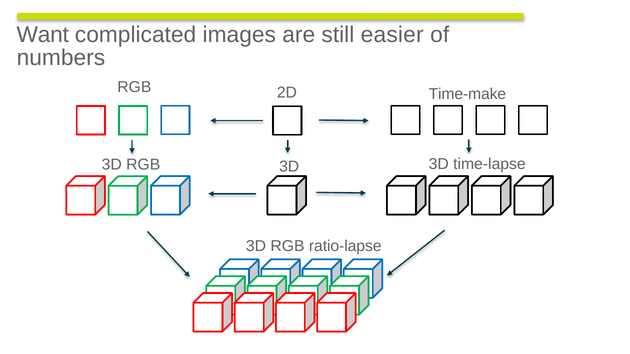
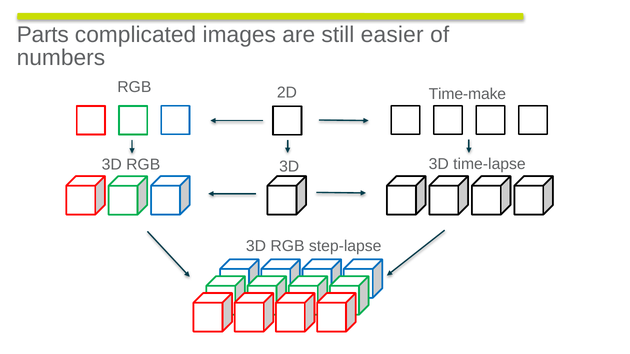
Want: Want -> Parts (43, 35)
ratio-lapse: ratio-lapse -> step-lapse (345, 247)
